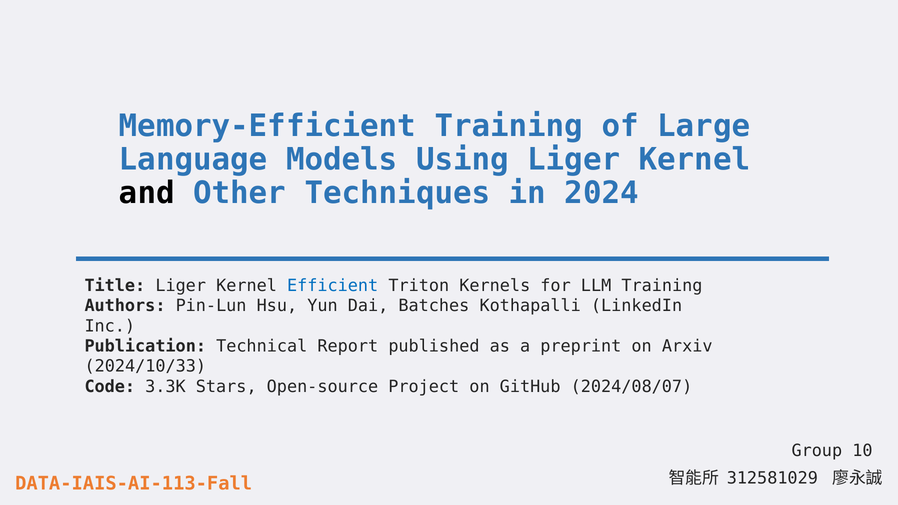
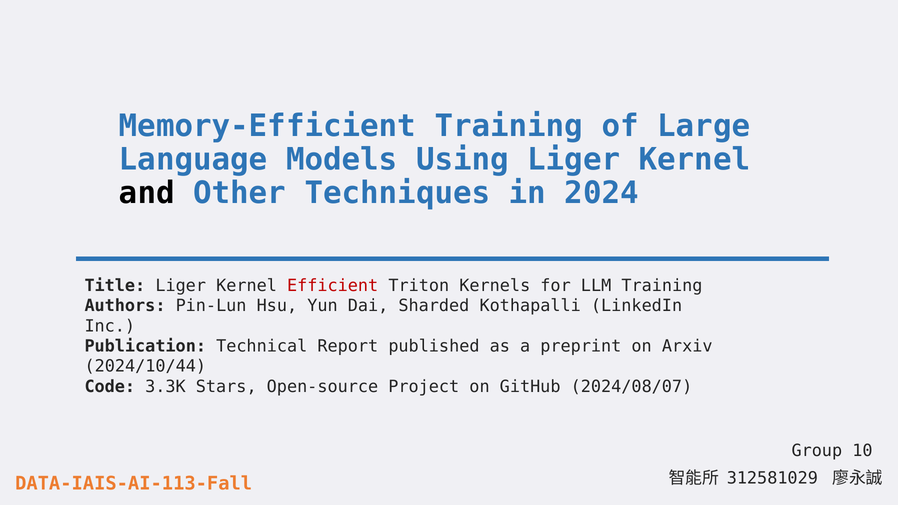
Efficient colour: blue -> red (333, 286)
Batches: Batches -> Sharded (434, 306)
2024/10/33: 2024/10/33 -> 2024/10/44 (145, 367)
